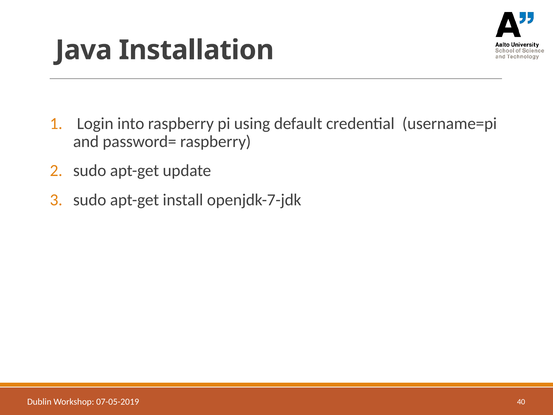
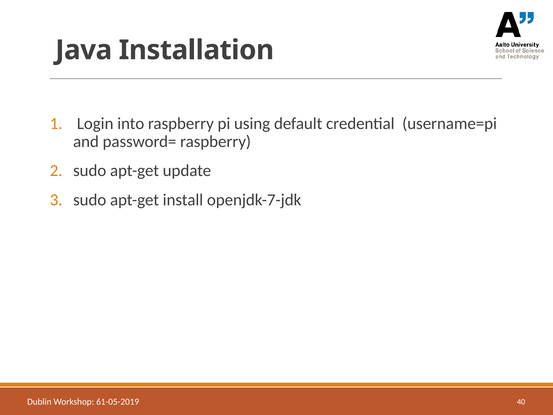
07-05-2019: 07-05-2019 -> 61-05-2019 (118, 402)
